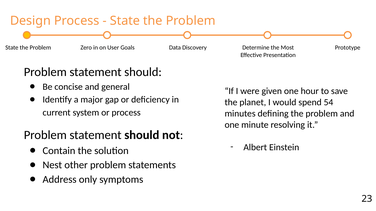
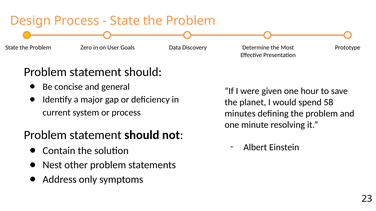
54: 54 -> 58 (328, 102)
